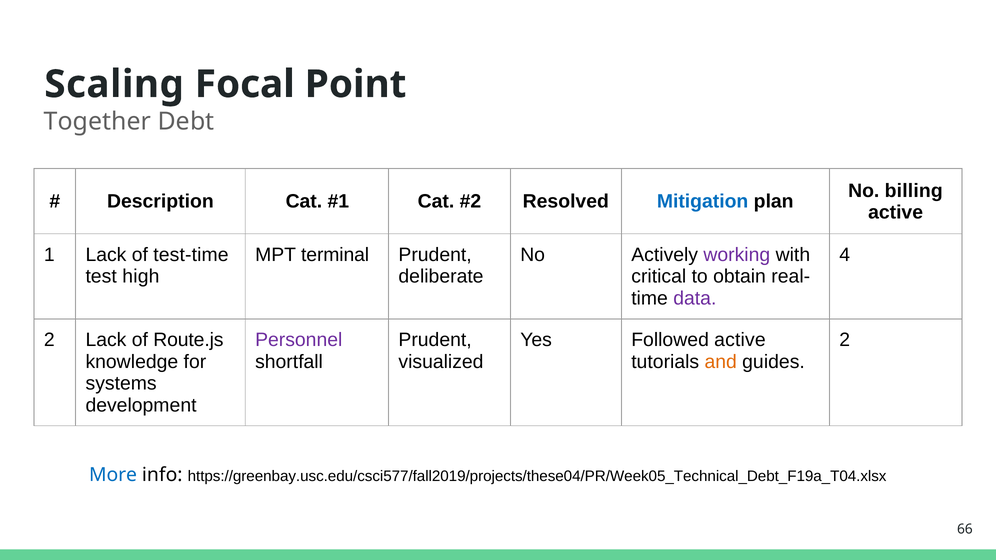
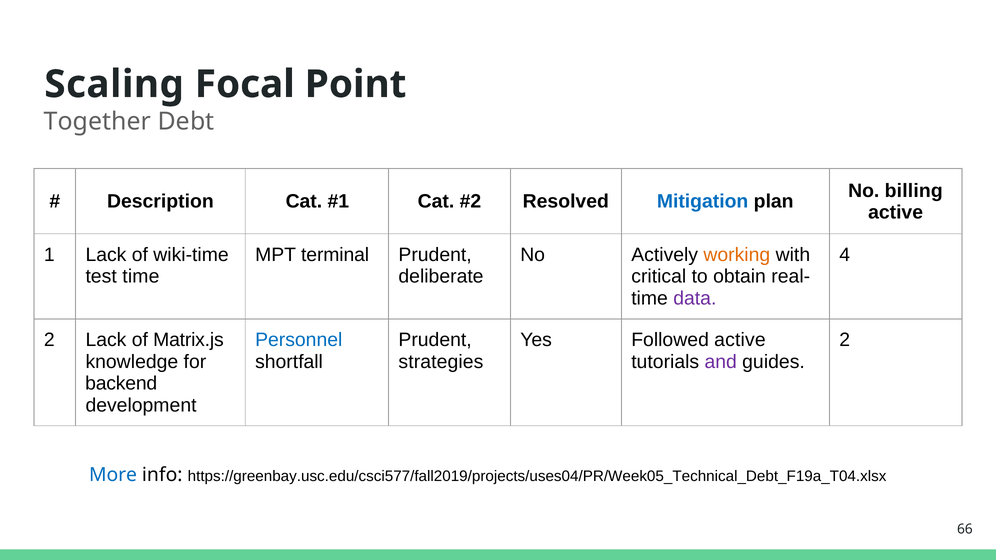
test-time: test-time -> wiki-time (191, 255)
working colour: purple -> orange (737, 255)
test high: high -> time (141, 277)
Route.js: Route.js -> Matrix.js (188, 340)
Personnel colour: purple -> blue (299, 340)
visualized: visualized -> strategies (441, 362)
and colour: orange -> purple (721, 362)
systems: systems -> backend (121, 384)
https://greenbay.usc.edu/csci577/fall2019/projects/these04/PR/Week05_Technical_Debt_F19a_T04.xlsx: https://greenbay.usc.edu/csci577/fall2019/projects/these04/PR/Week05_Technical_Debt_F19a_T04.xlsx -> https://greenbay.usc.edu/csci577/fall2019/projects/uses04/PR/Week05_Technical_Debt_F19a_T04.xlsx (537, 476)
